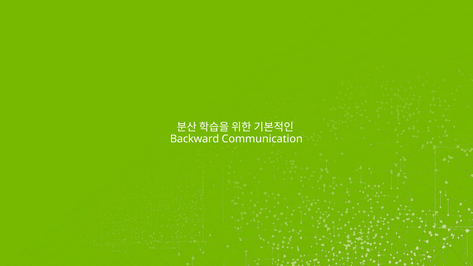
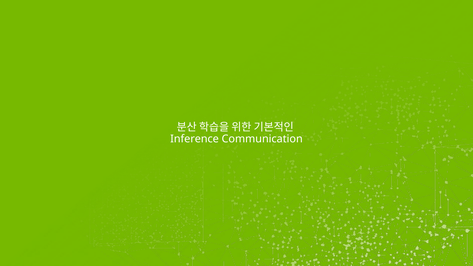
Backward: Backward -> Inference (195, 139)
